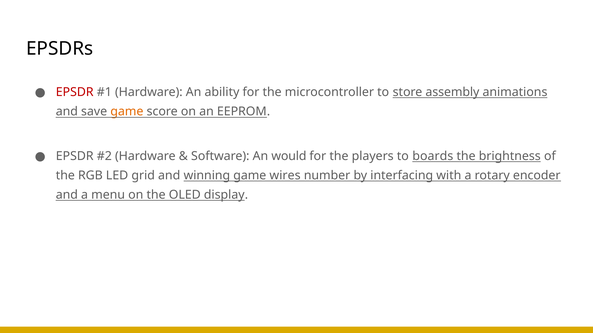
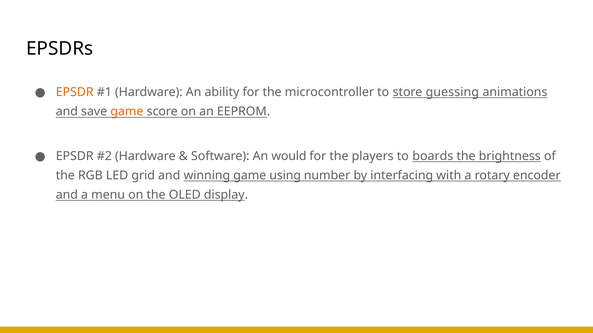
EPSDR colour: red -> orange (75, 92)
assembly: assembly -> guessing (452, 92)
wires: wires -> using (285, 176)
